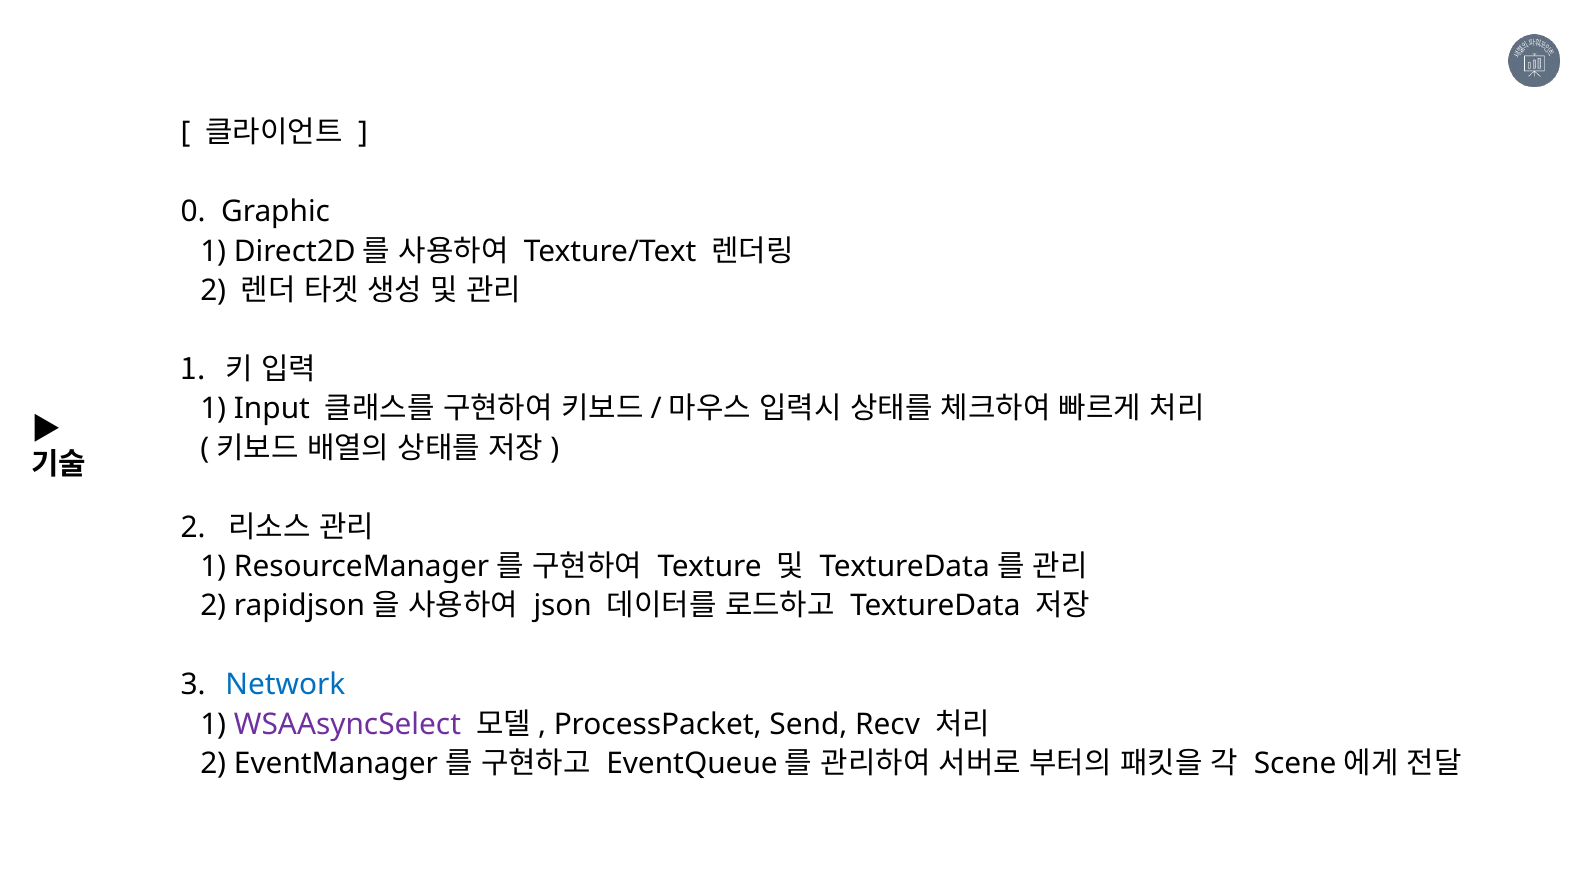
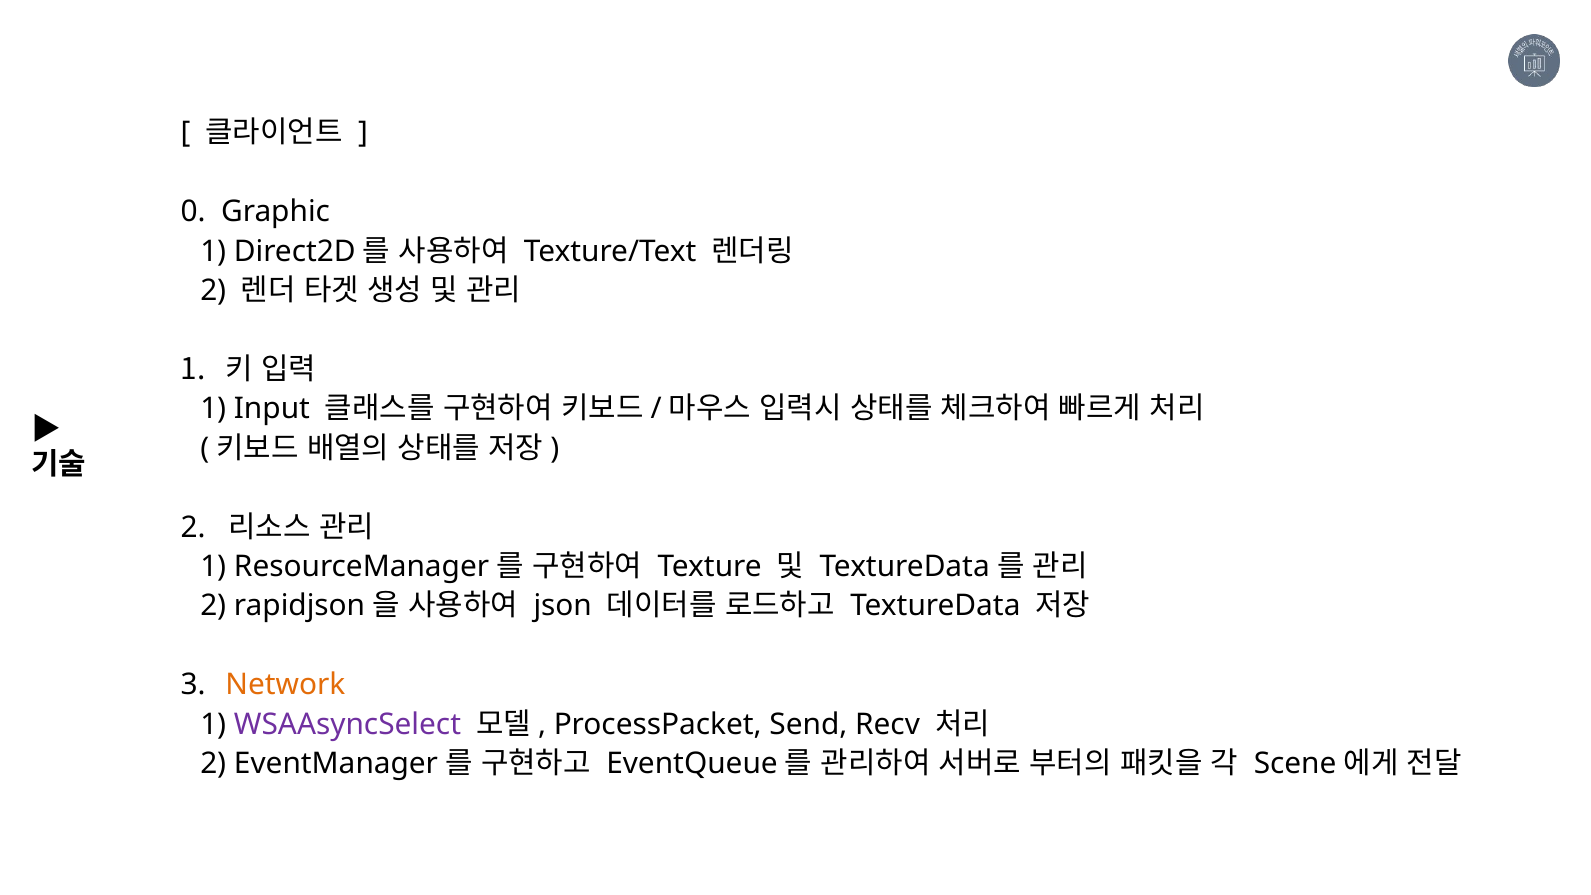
Network colour: blue -> orange (285, 685)
